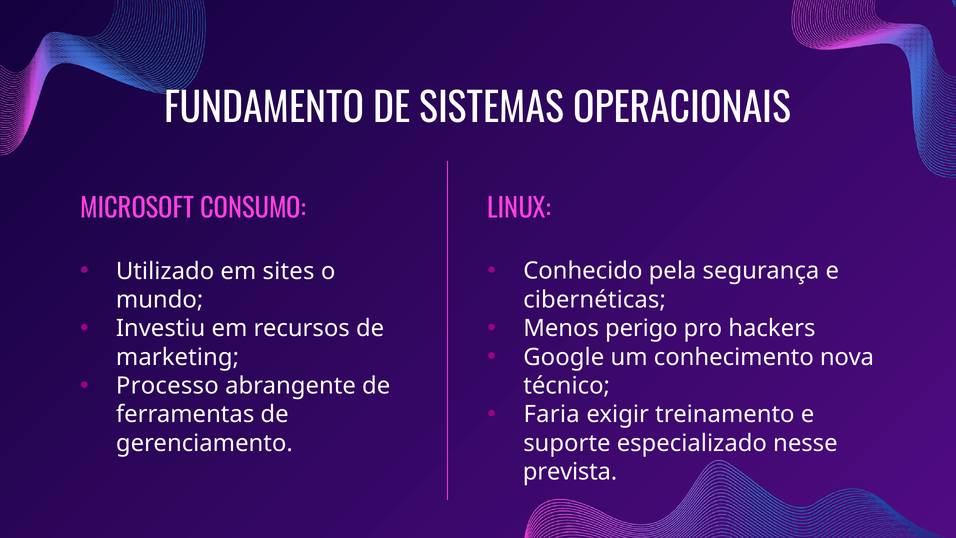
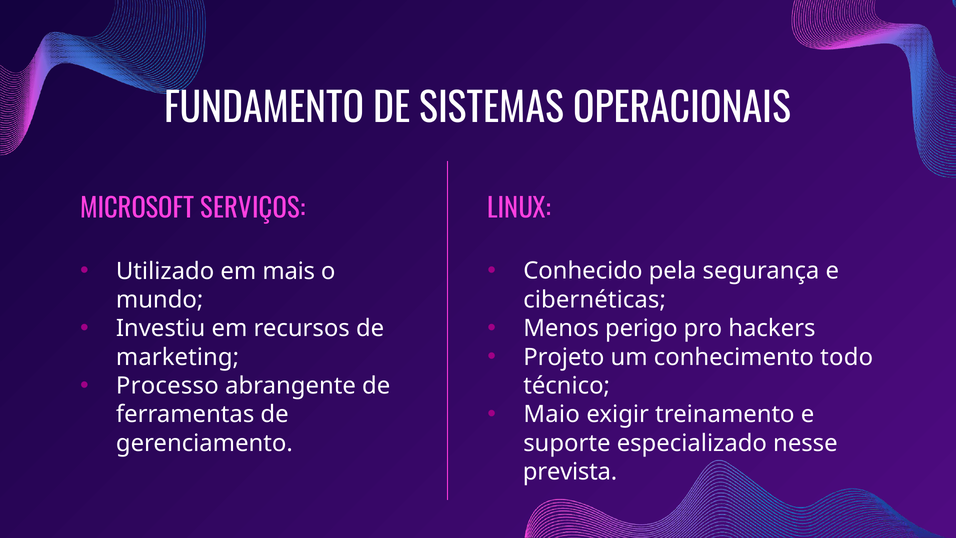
CONSUMO: CONSUMO -> SERVIÇOS (253, 209)
sites: sites -> mais (289, 271)
Google: Google -> Projeto (564, 357)
nova: nova -> todo (847, 357)
Faria: Faria -> Maio (552, 414)
